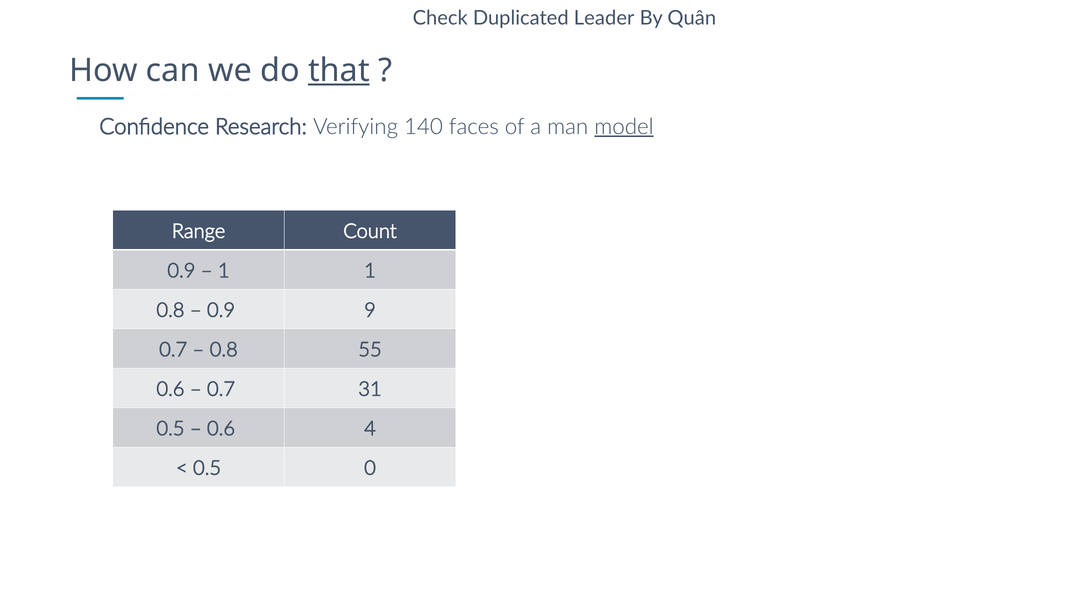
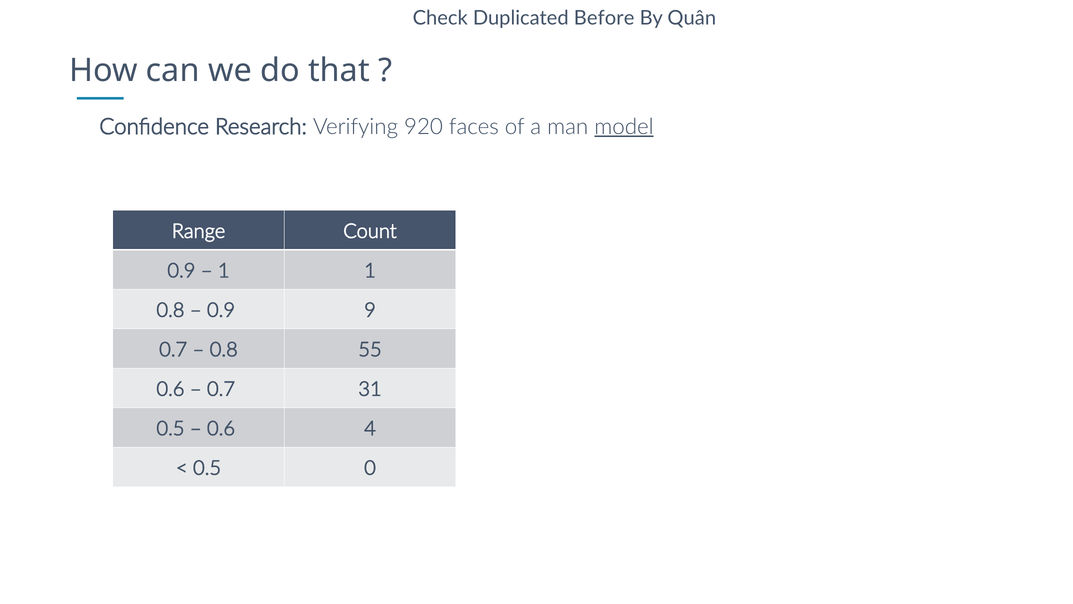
Leader: Leader -> Before (604, 18)
that underline: present -> none (339, 71)
140: 140 -> 920 (424, 127)
